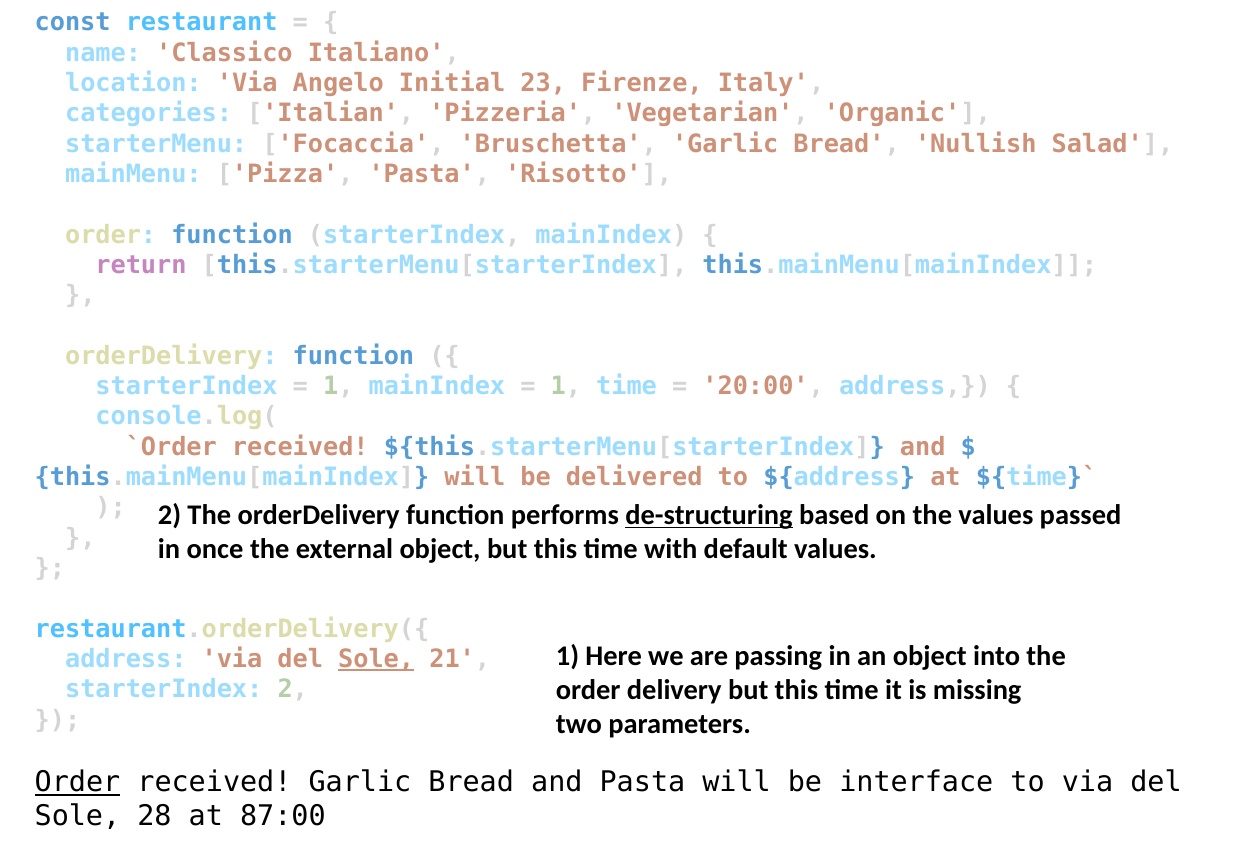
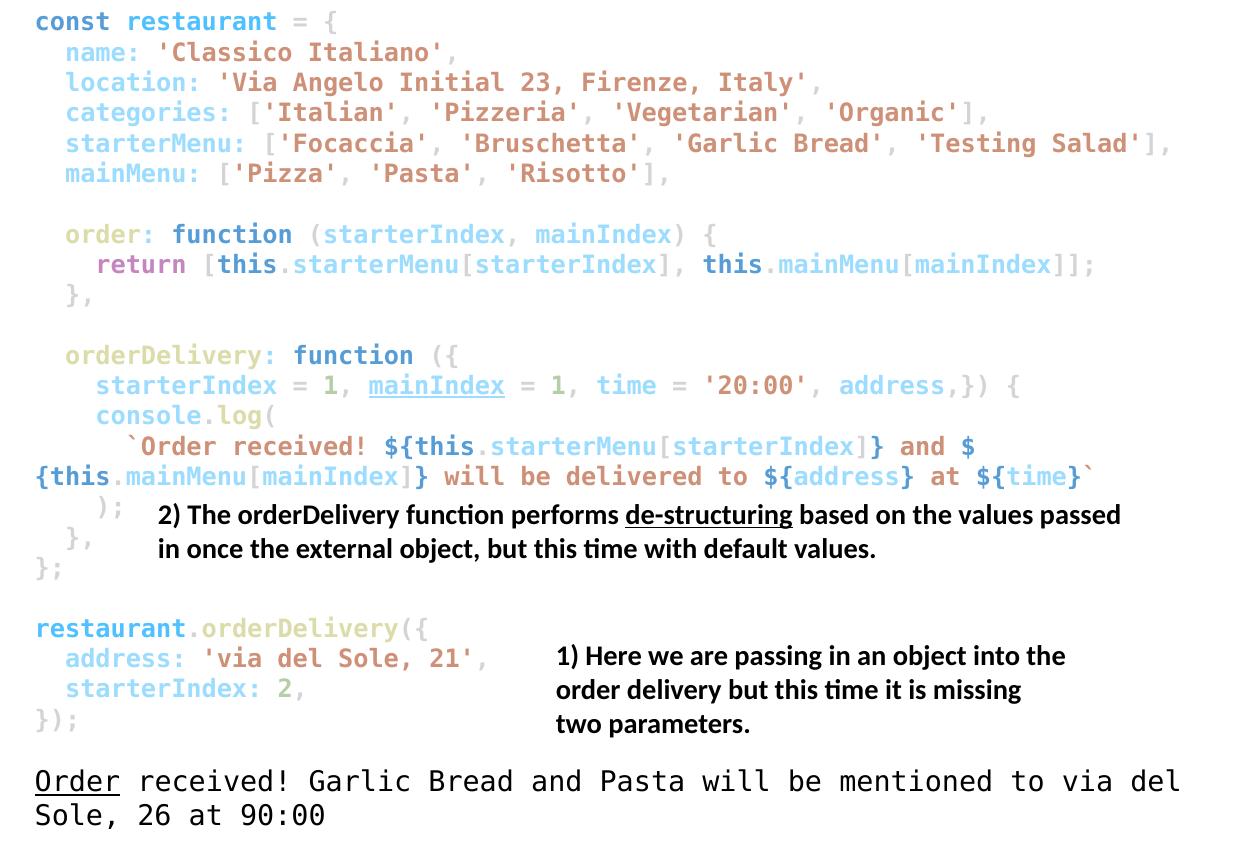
Nullish: Nullish -> Testing (976, 144)
mainIndex underline: none -> present (437, 387)
Sole underline: present -> none (376, 660)
interface: interface -> mentioned (916, 783)
28: 28 -> 26 (154, 817)
87:00: 87:00 -> 90:00 (283, 817)
